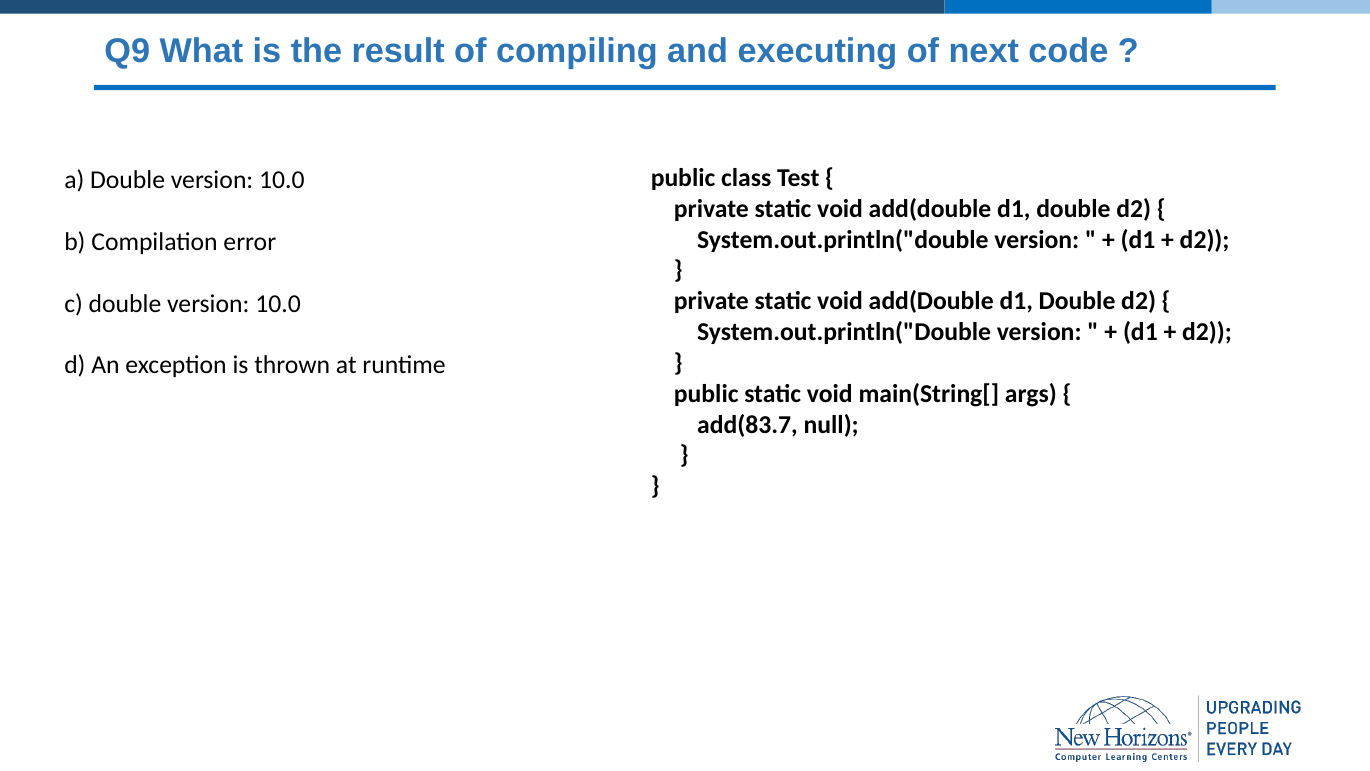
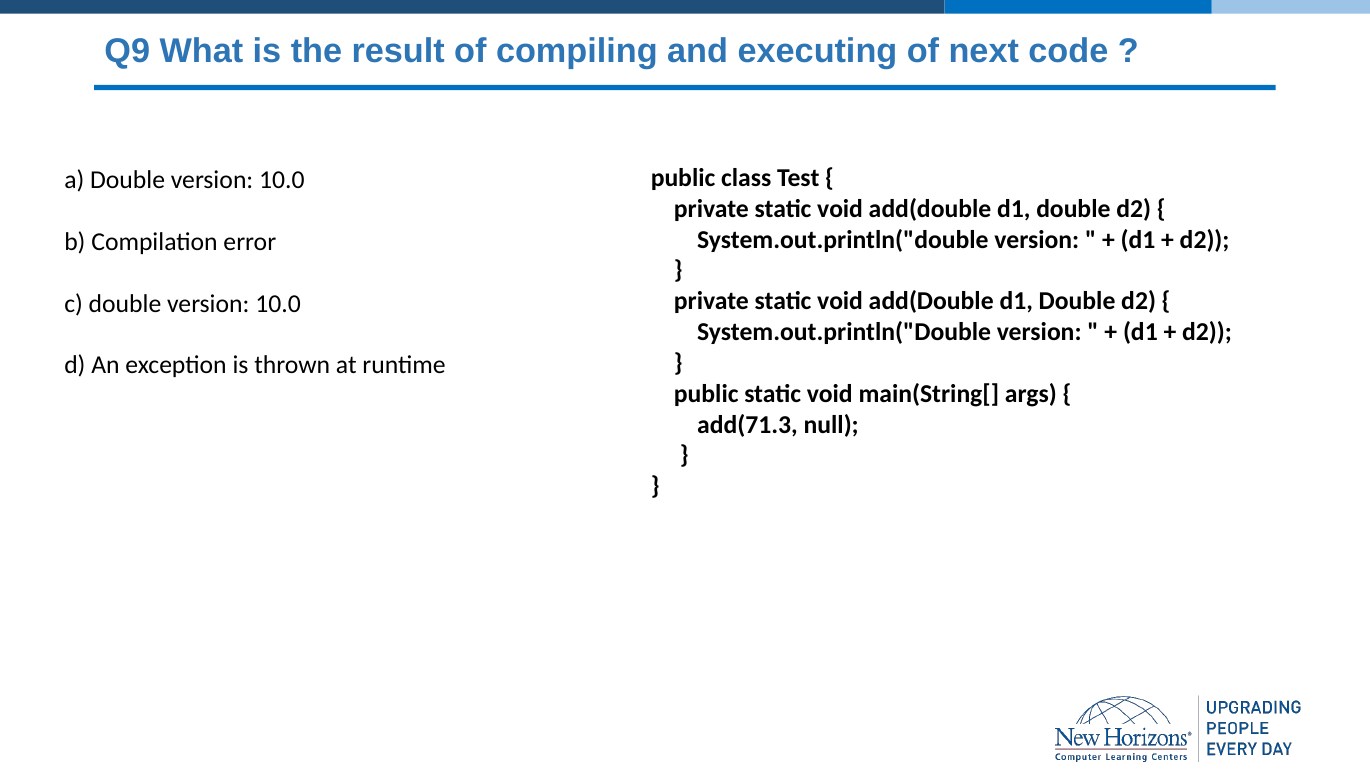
add(83.7: add(83.7 -> add(71.3 (748, 424)
